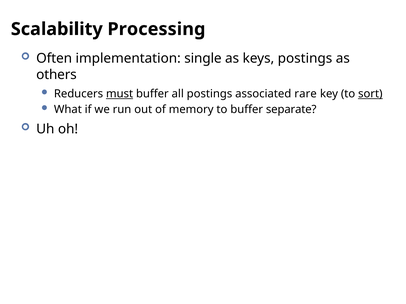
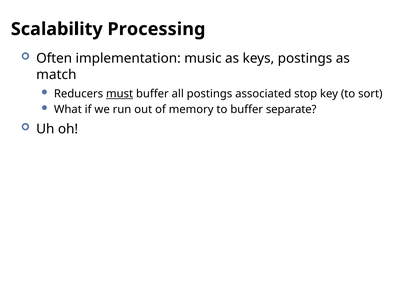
single: single -> music (203, 58)
others: others -> match (56, 75)
rare: rare -> stop (306, 94)
sort underline: present -> none (370, 94)
